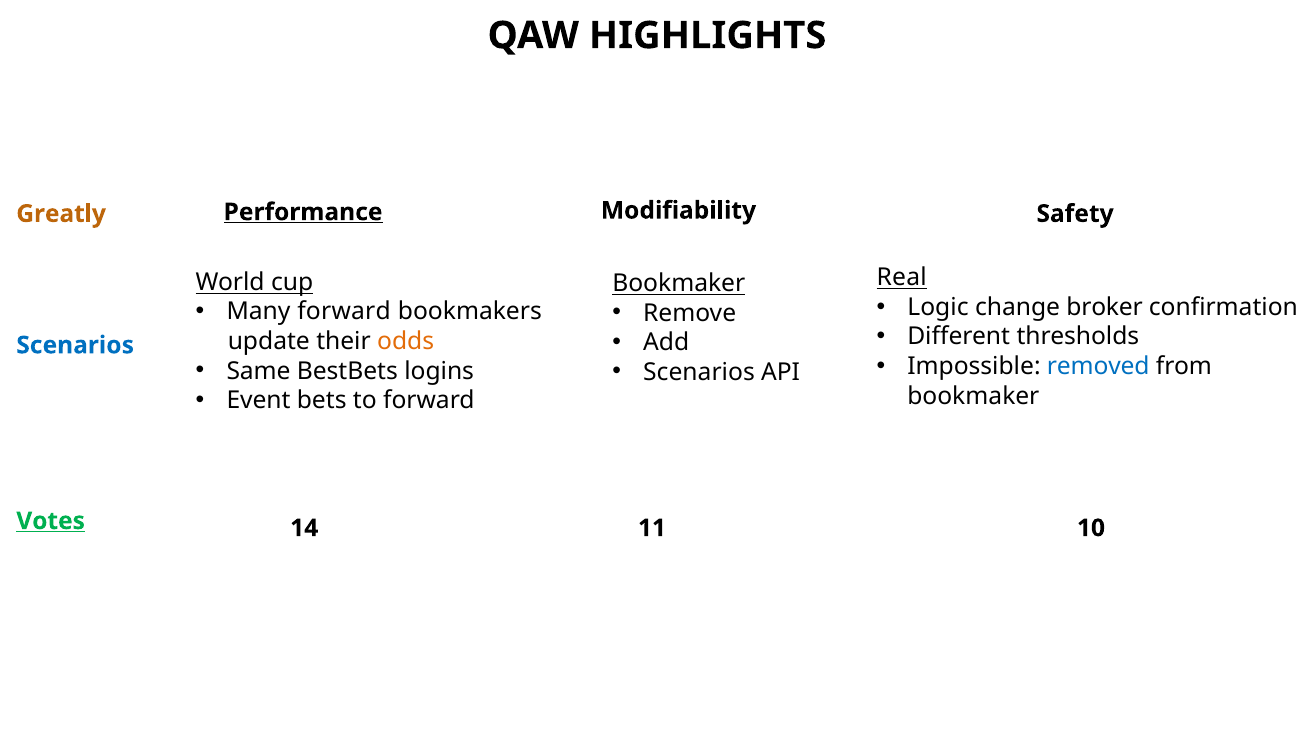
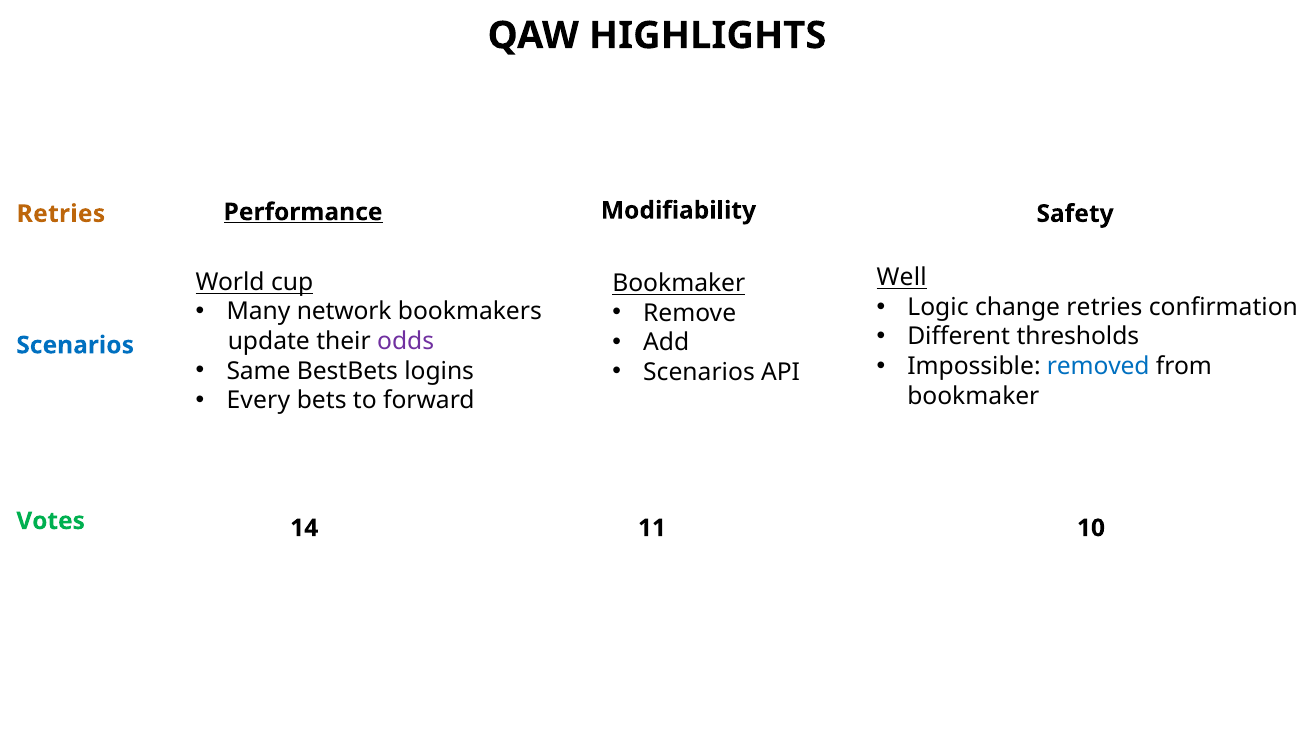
Greatly: Greatly -> Retries (61, 214)
Real: Real -> Well (902, 278)
change broker: broker -> retries (1104, 307)
Many forward: forward -> network (344, 312)
odds colour: orange -> purple (406, 341)
Event: Event -> Every (258, 401)
Votes underline: present -> none (51, 521)
